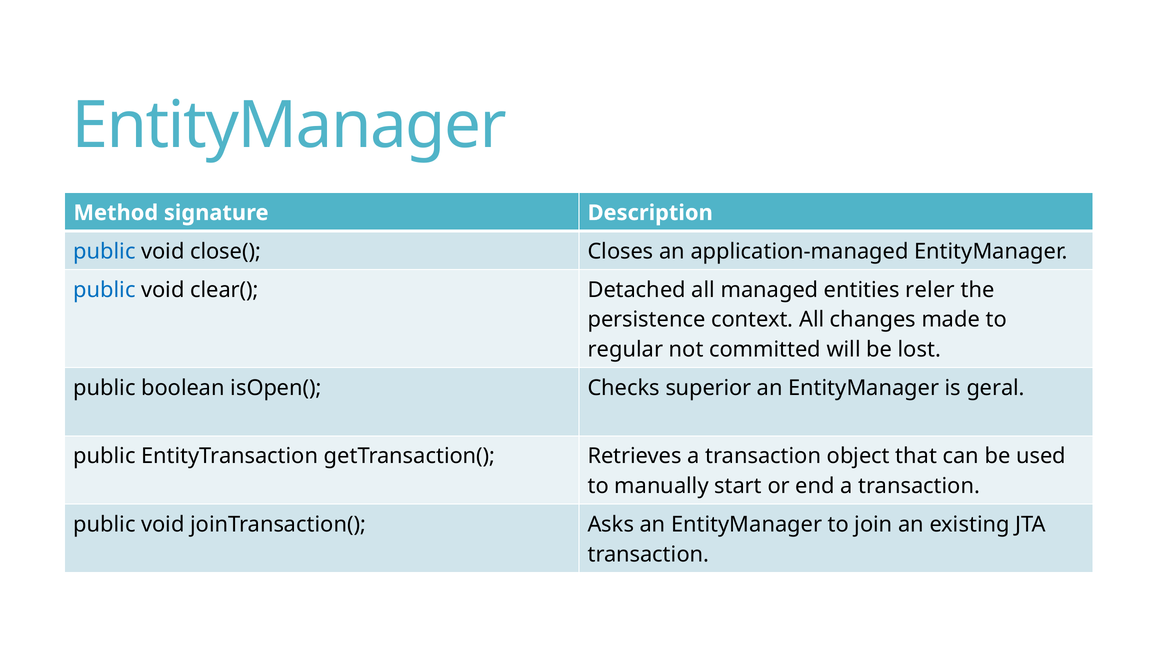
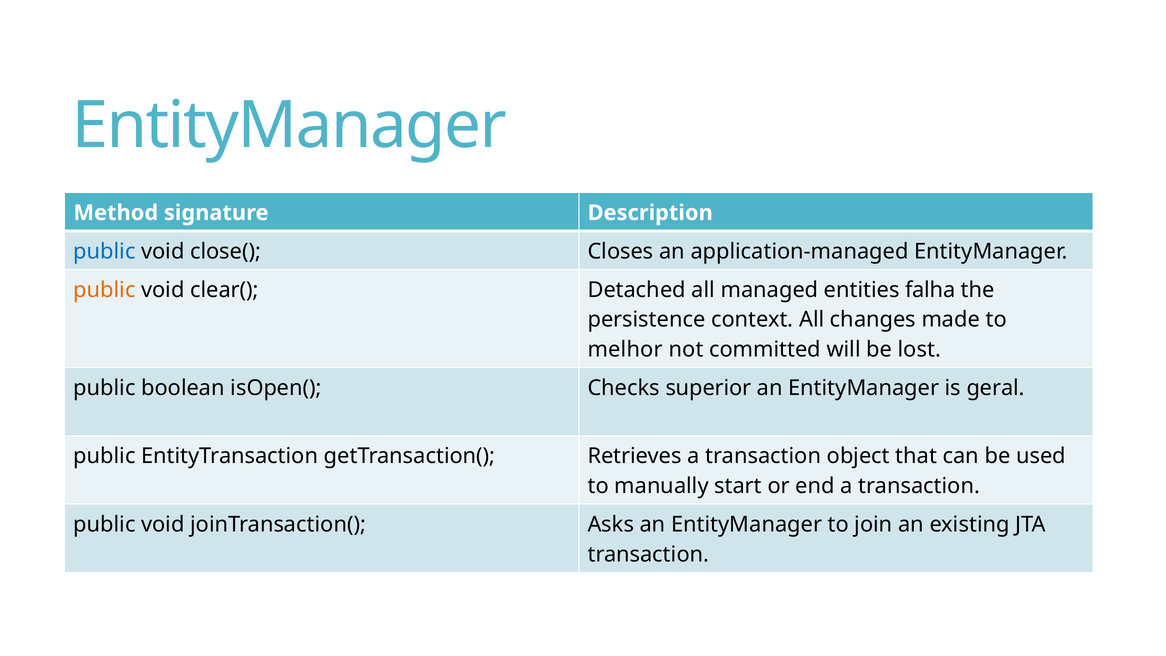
public colour: blue -> orange (104, 290)
reler: reler -> falha (930, 290)
regular: regular -> melhor (625, 349)
